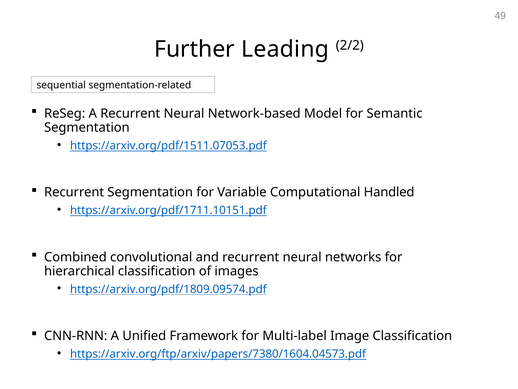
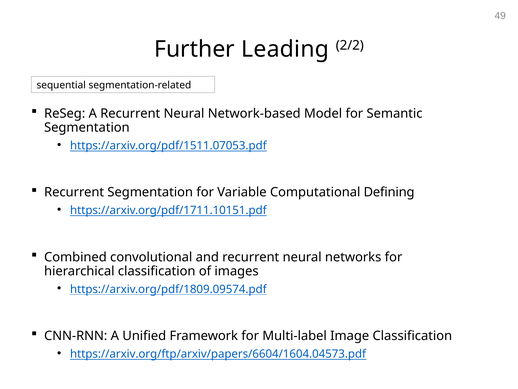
Handled: Handled -> Defining (389, 192)
https://arxiv.org/ftp/arxiv/papers/7380/1604.04573.pdf: https://arxiv.org/ftp/arxiv/papers/7380/1604.04573.pdf -> https://arxiv.org/ftp/arxiv/papers/6604/1604.04573.pdf (218, 354)
